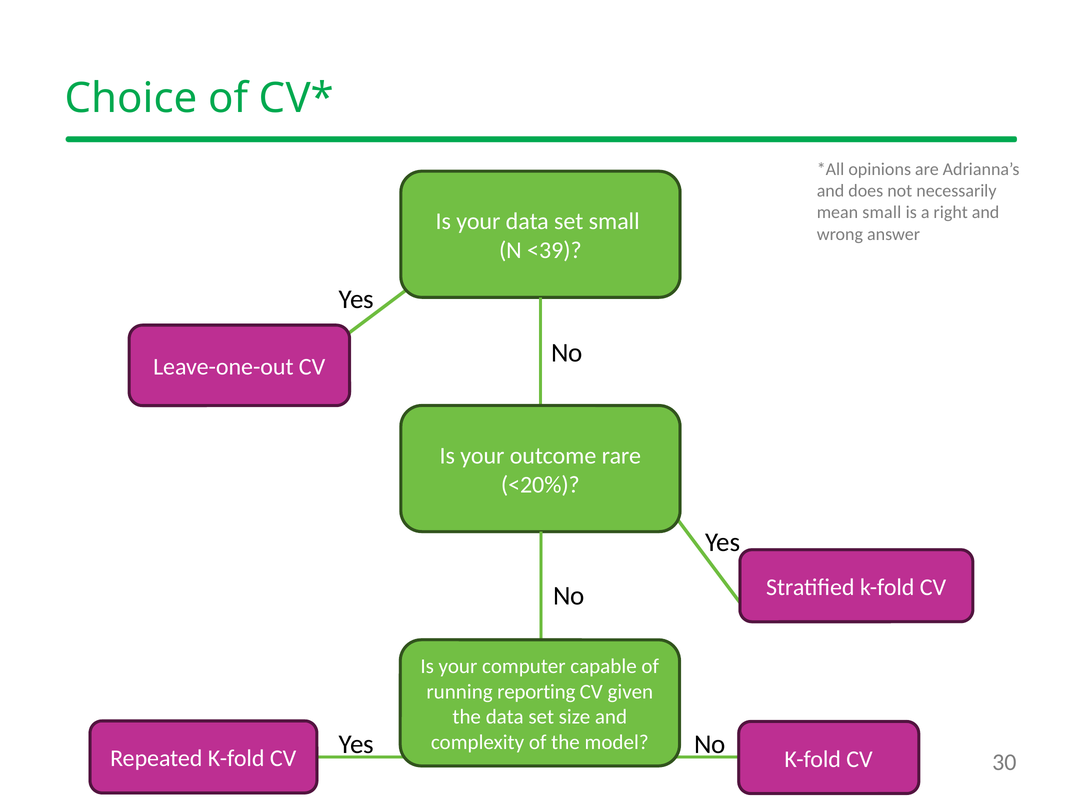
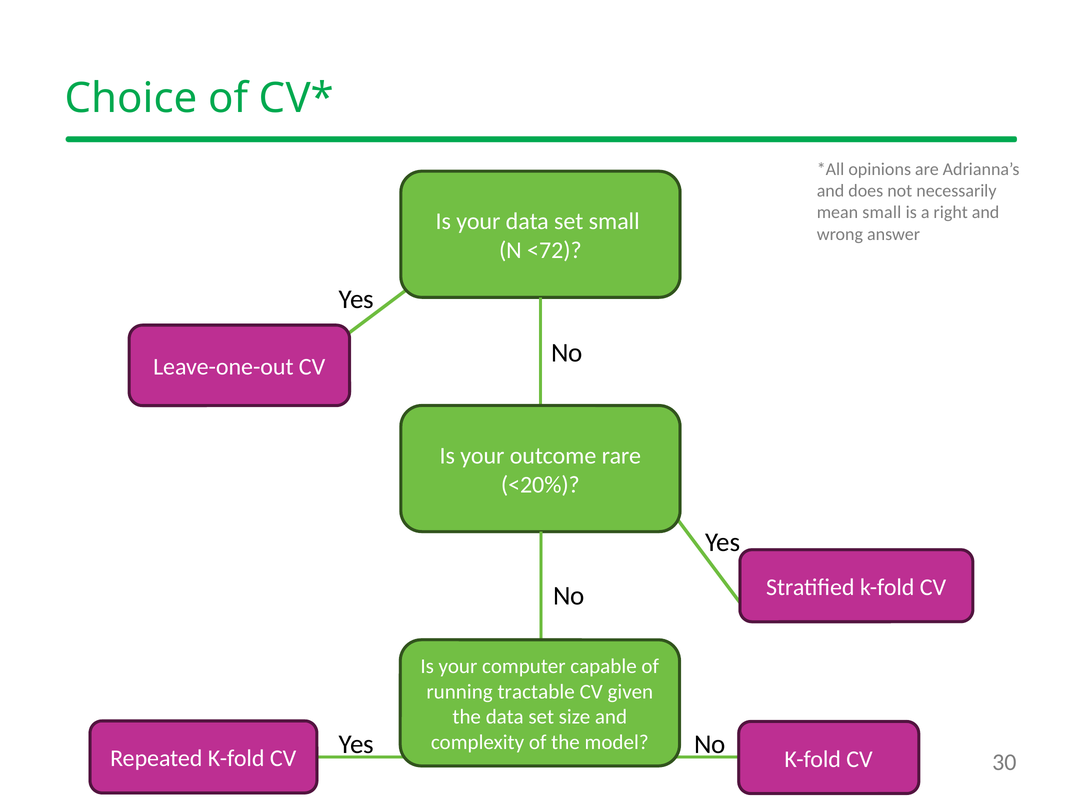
<39: <39 -> <72 (554, 250)
reporting: reporting -> tractable (536, 691)
